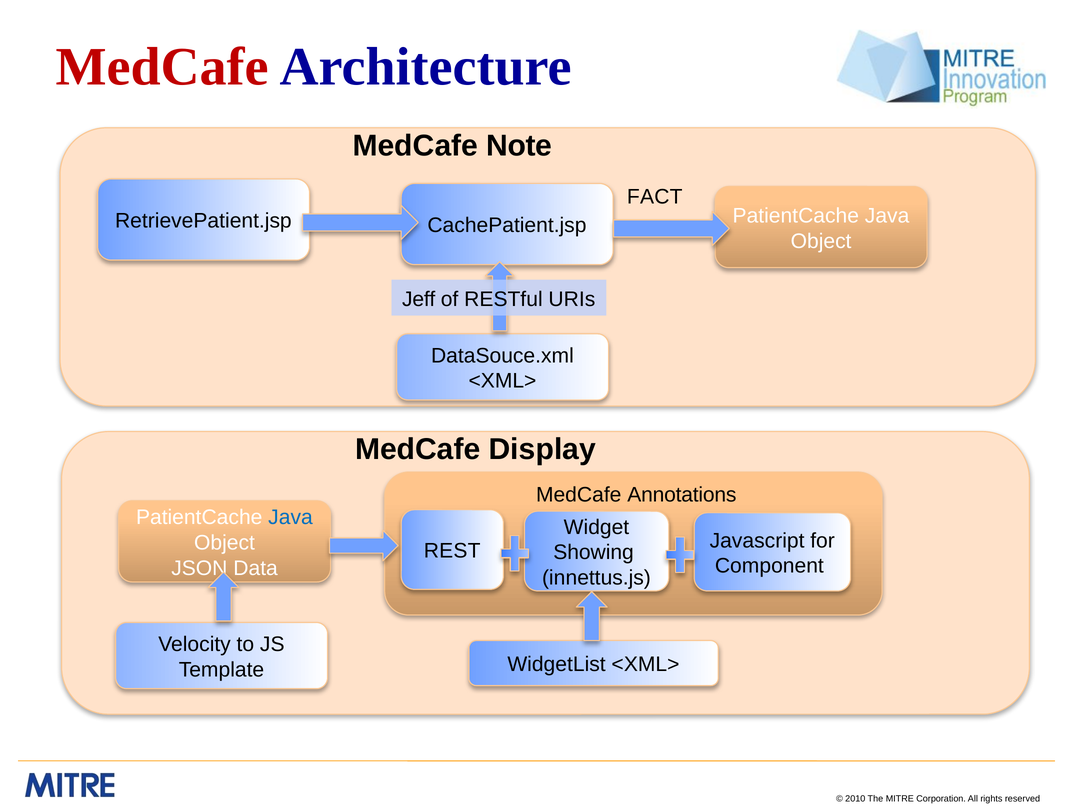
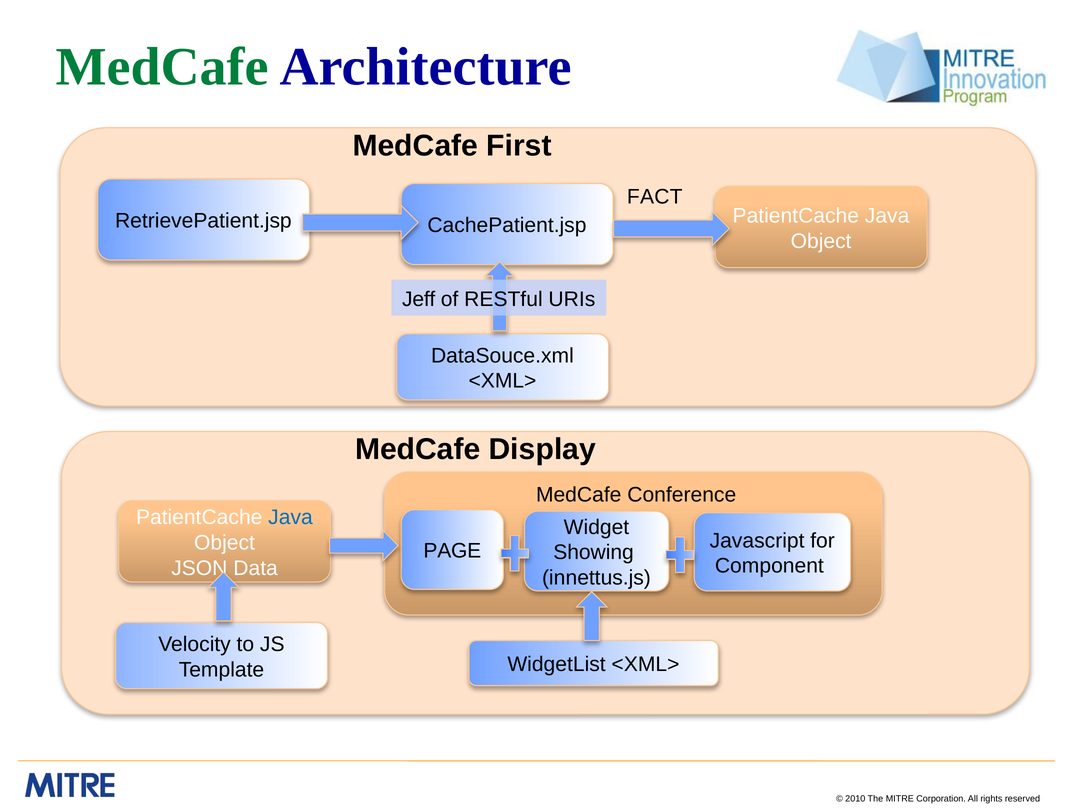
MedCafe colour: red -> green (162, 67)
Note: Note -> First (519, 146)
Annotations: Annotations -> Conference (682, 494)
REST: REST -> PAGE (452, 551)
